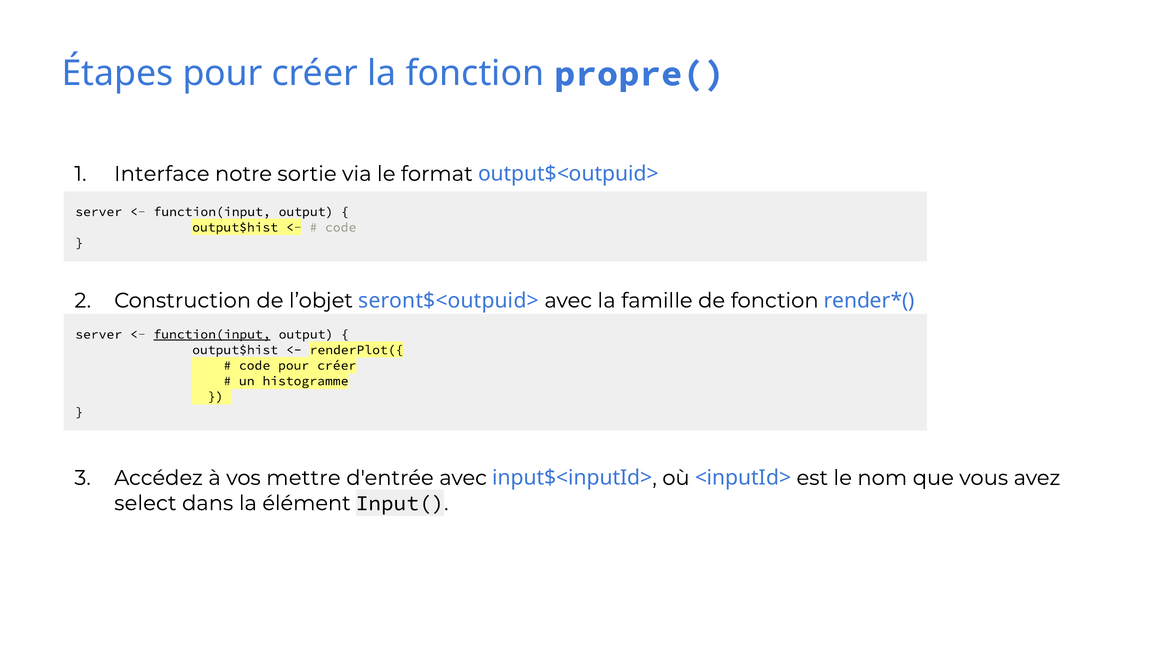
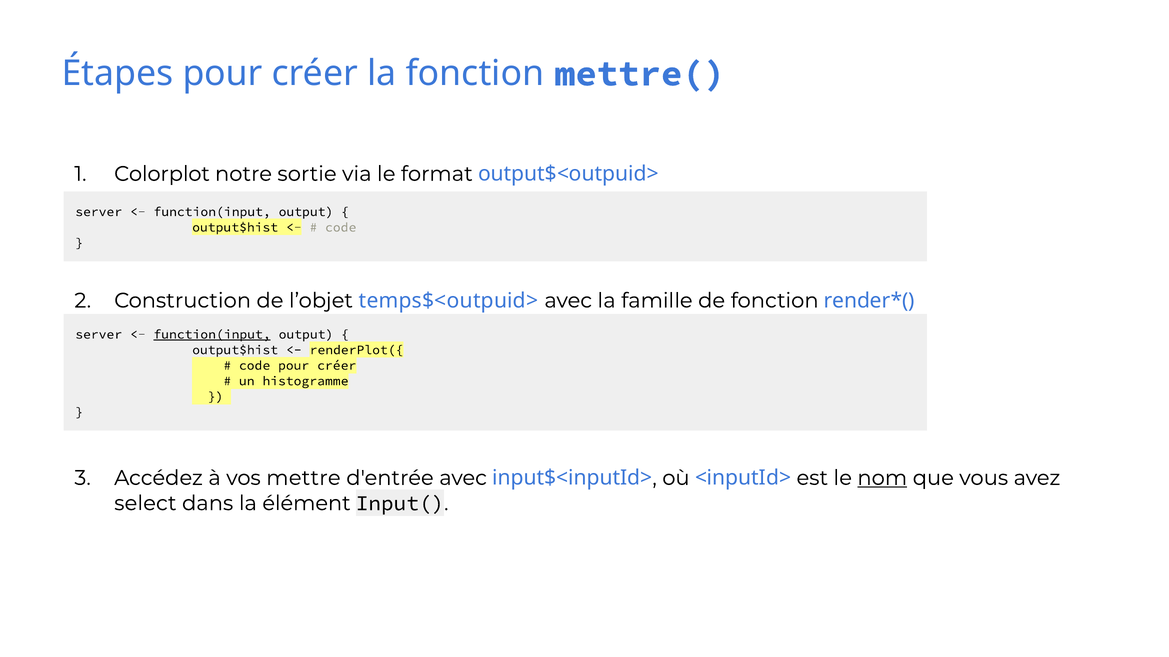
propre(: propre( -> mettre( (640, 74)
Interface: Interface -> Colorplot (162, 174)
seront$<outpuid>: seront$<outpuid> -> temps$<outpuid> (448, 301)
nom underline: none -> present (882, 478)
